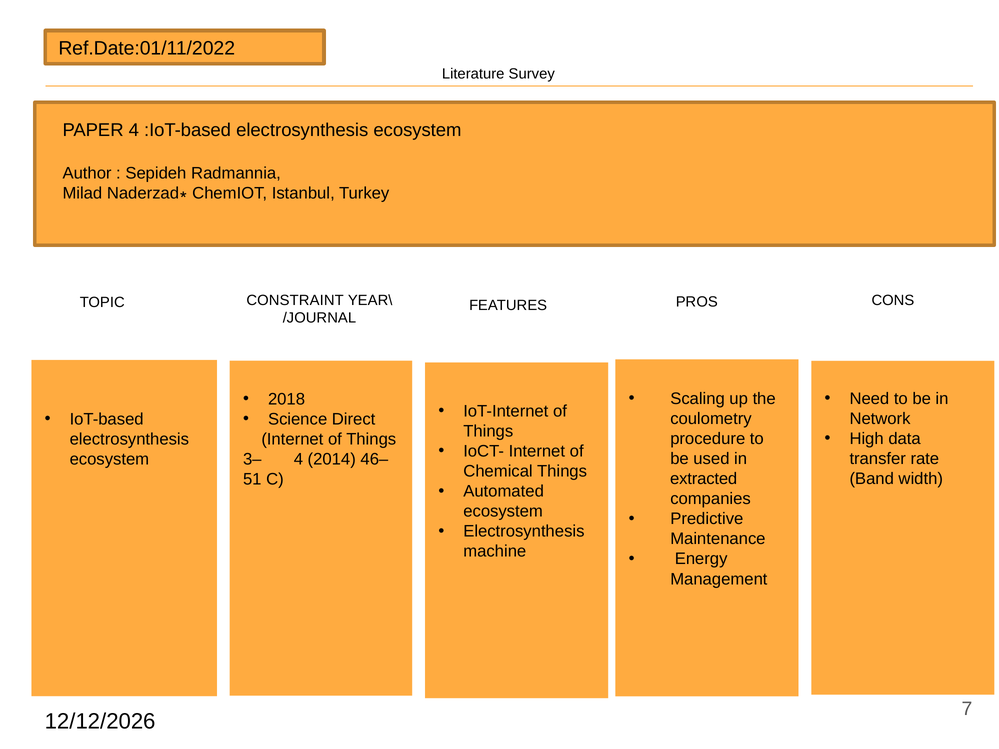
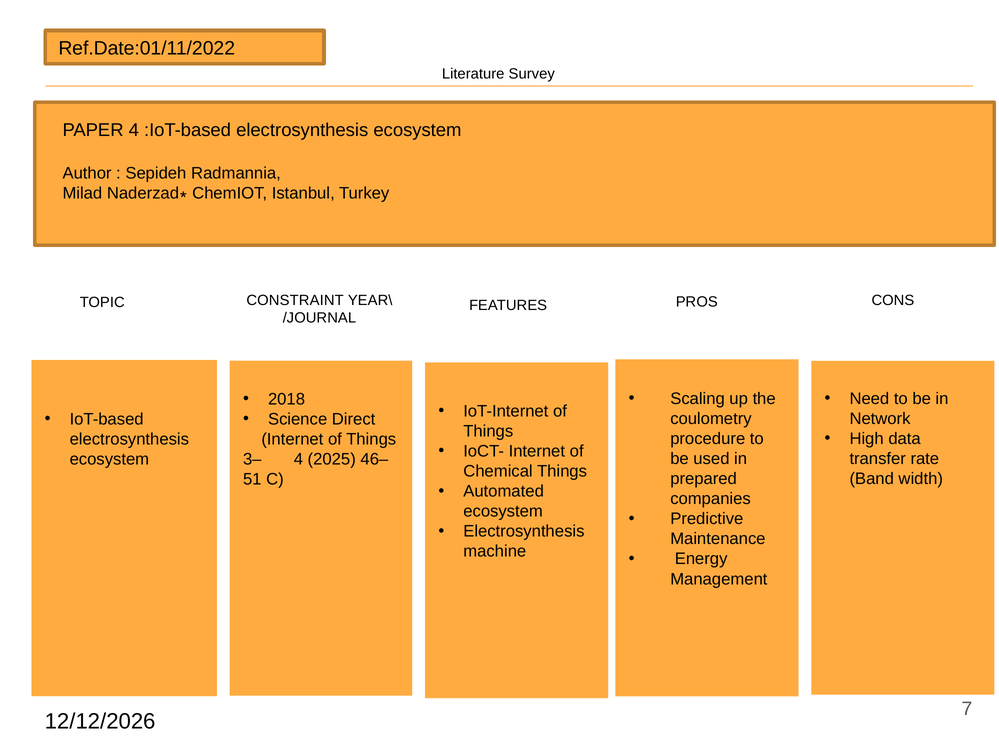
2014: 2014 -> 2025 (332, 459)
extracted: extracted -> prepared (704, 479)
